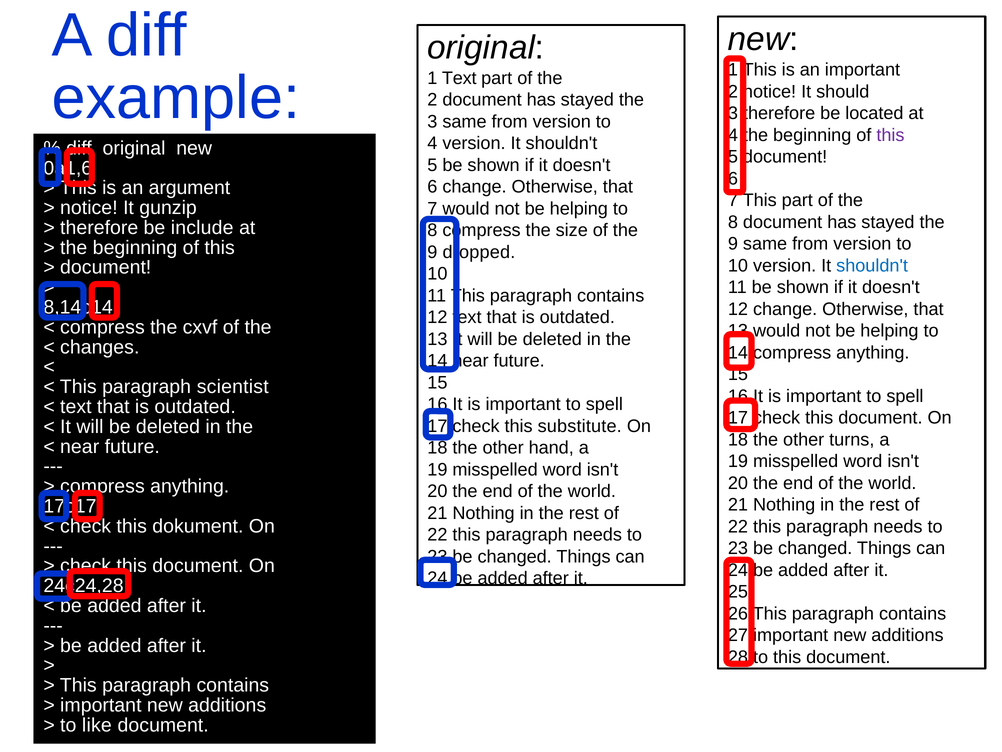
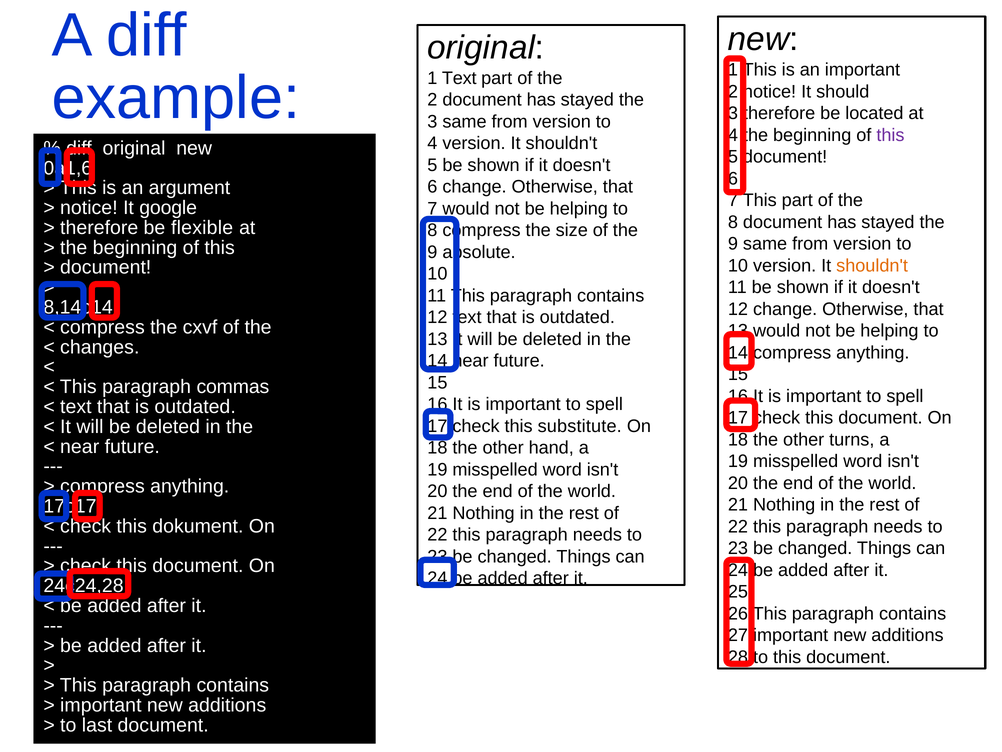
gunzip: gunzip -> google (168, 208)
include: include -> flexible (202, 228)
dropped: dropped -> absolute (479, 252)
shouldn't colour: blue -> orange (872, 265)
scientist: scientist -> commas (233, 387)
like: like -> last (97, 725)
